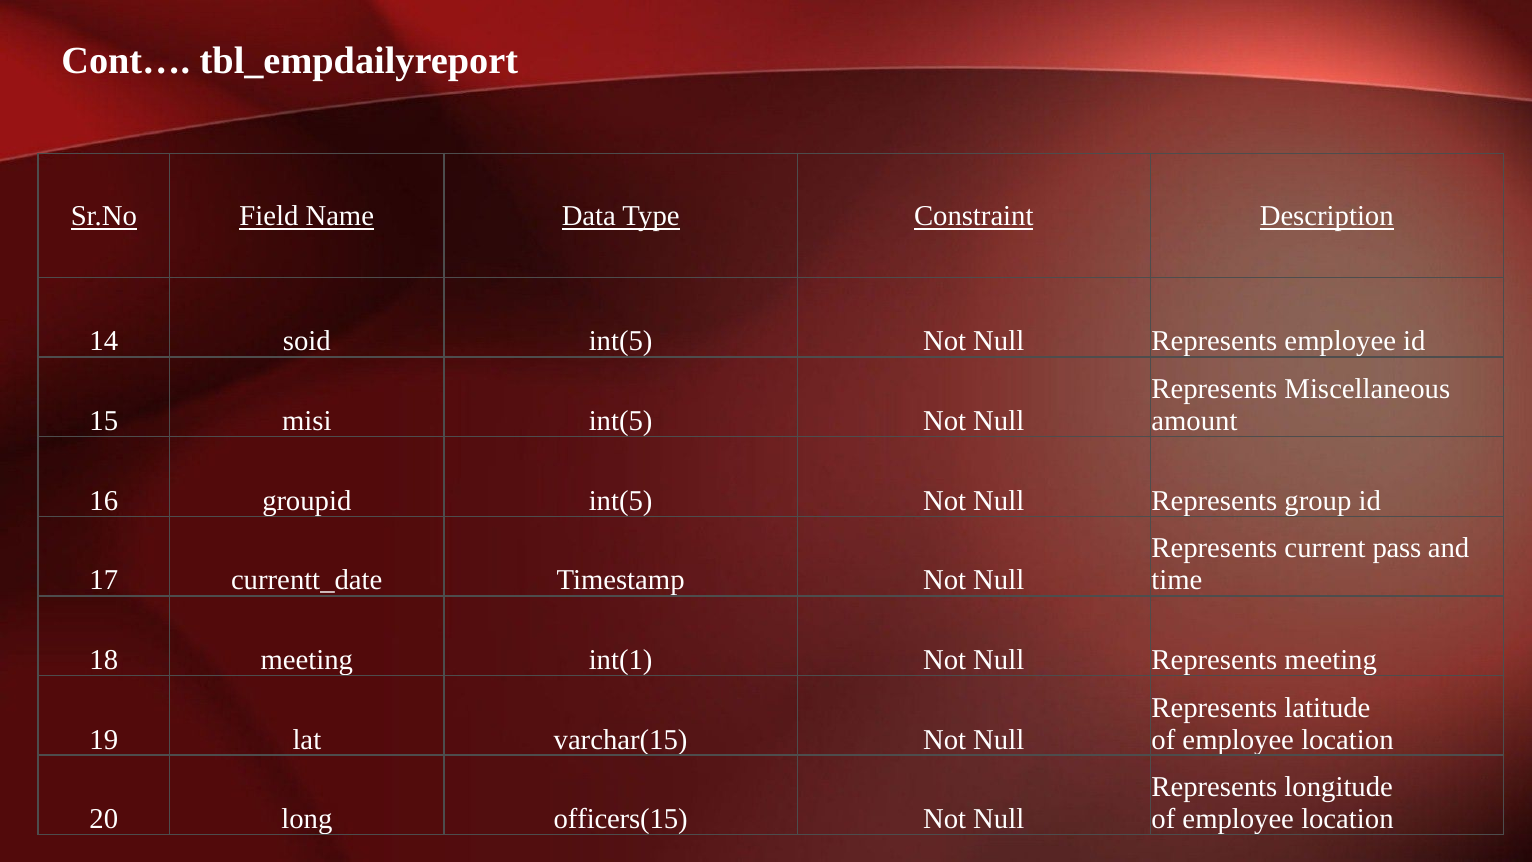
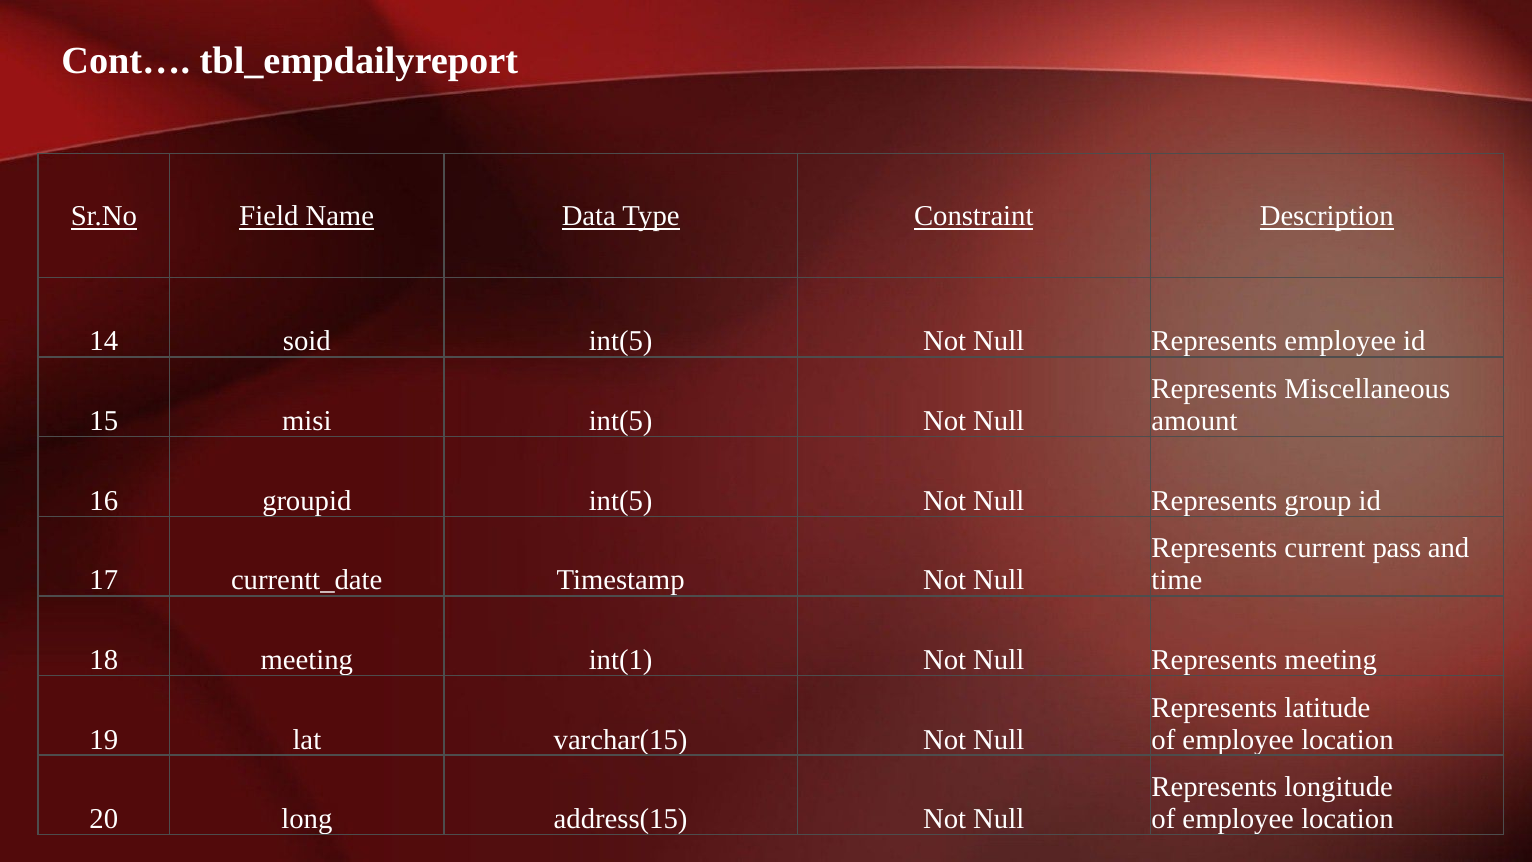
officers(15: officers(15 -> address(15 (621, 819)
